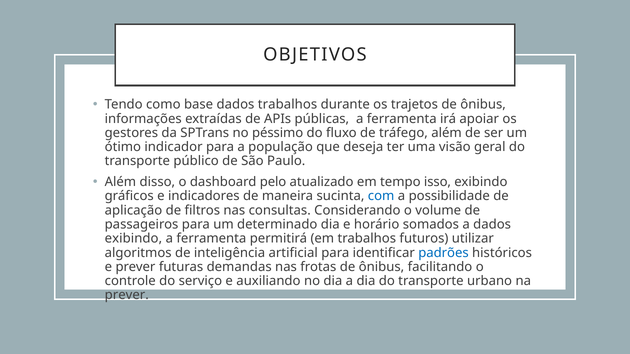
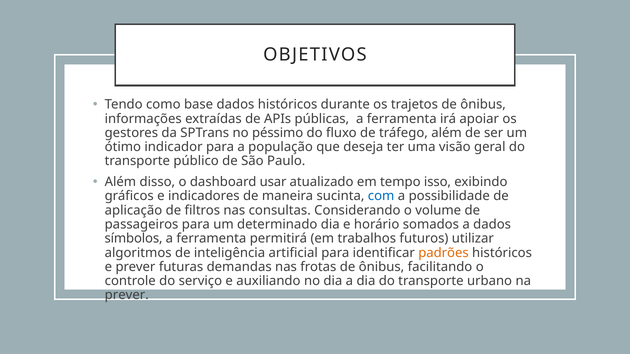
dados trabalhos: trabalhos -> históricos (288, 105)
pelo: pelo -> usar (273, 182)
exibindo: exibindo -> símbolos (134, 239)
padrões colour: blue -> orange (443, 253)
